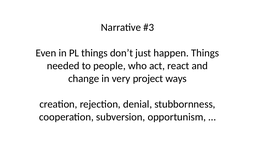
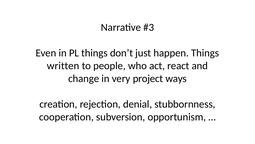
needed: needed -> written (63, 66)
